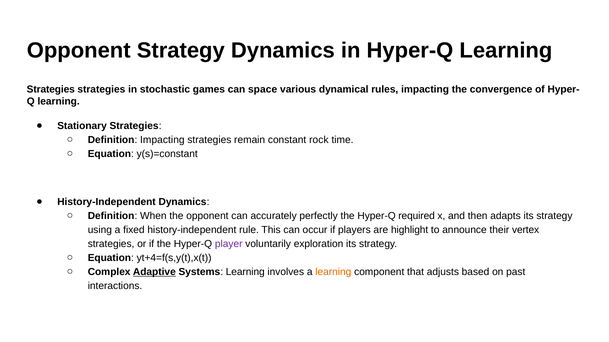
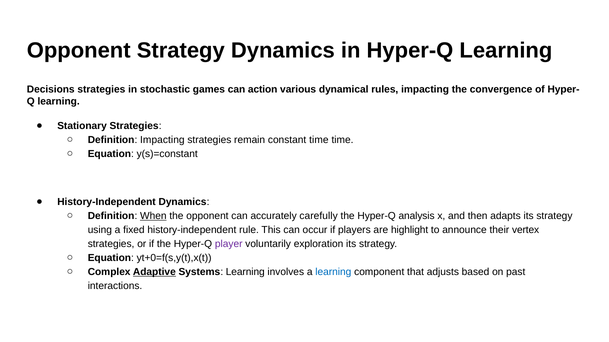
Strategies: Strategies -> Decisions (51, 90)
space: space -> action (263, 90)
constant rock: rock -> time (319, 140)
When underline: none -> present (153, 216)
perfectly: perfectly -> carefully (319, 216)
required: required -> analysis (417, 216)
yt+4=f(s,y(t),x(t: yt+4=f(s,y(t),x(t -> yt+0=f(s,y(t),x(t (174, 258)
learning colour: orange -> blue (333, 272)
